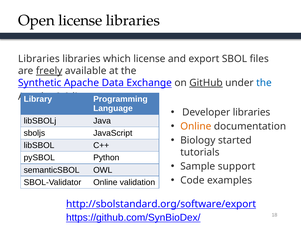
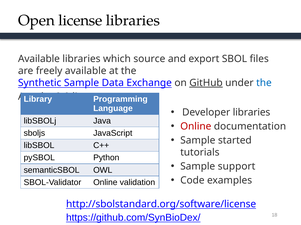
Libraries: Libraries -> Available (39, 59)
which license: license -> source (149, 59)
freely underline: present -> none (49, 71)
Synthetic Apache: Apache -> Sample (81, 83)
Online colour: orange -> red (196, 127)
Biology: Biology -> Sample (198, 141)
http://sbolstandard.org/software/export: http://sbolstandard.org/software/export -> http://sbolstandard.org/software/license (161, 205)
